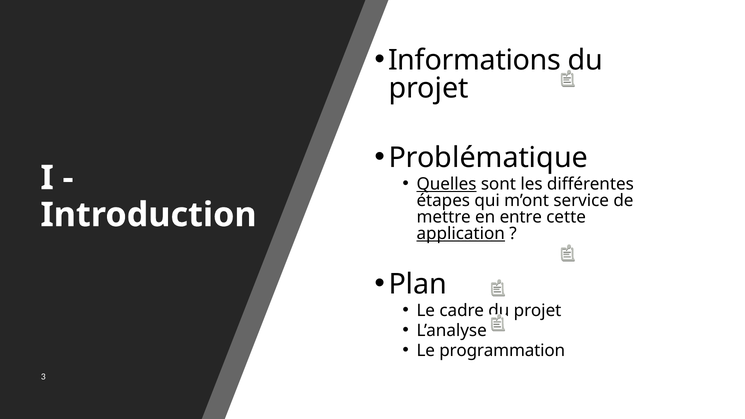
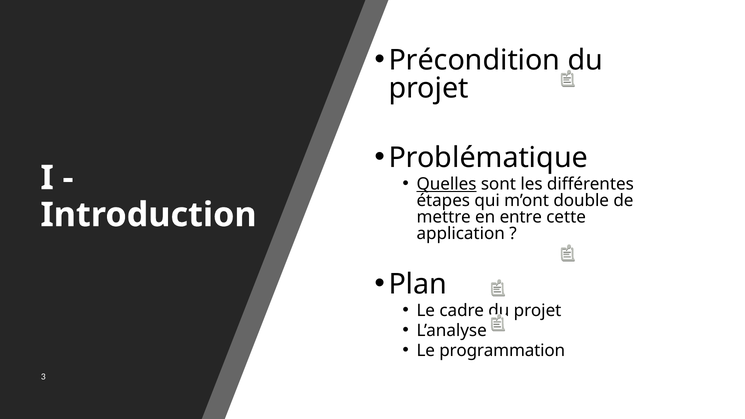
Informations: Informations -> Précondition (474, 60)
service: service -> double (581, 201)
application underline: present -> none (461, 234)
